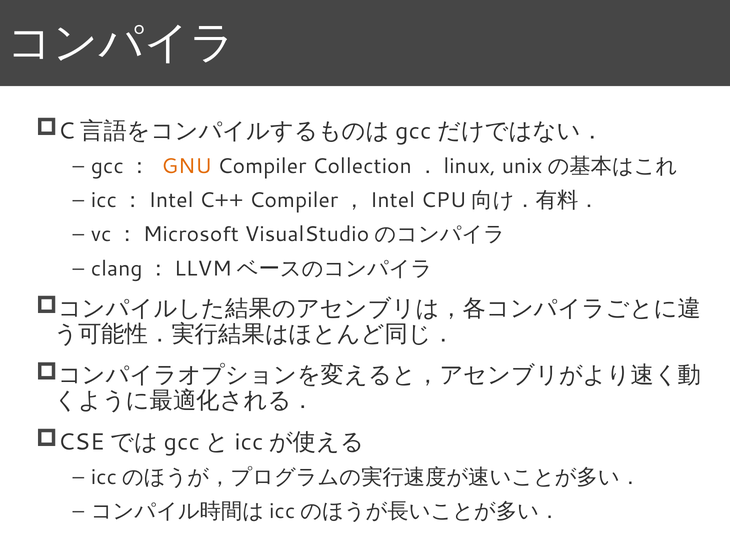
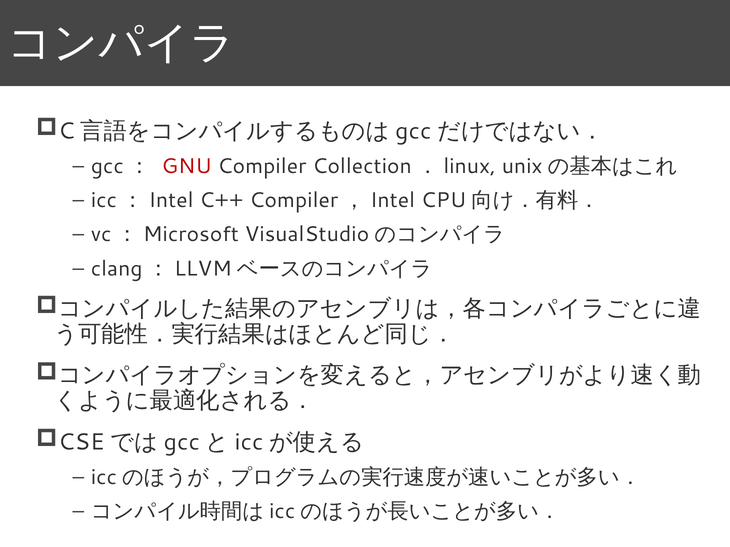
GNU colour: orange -> red (187, 166)
